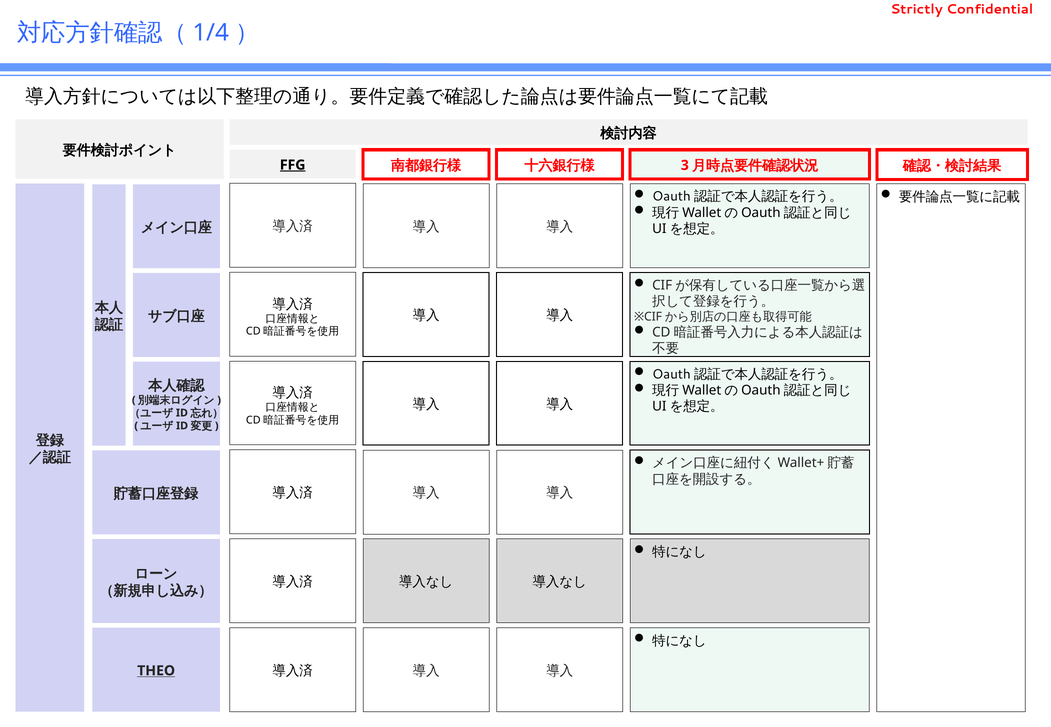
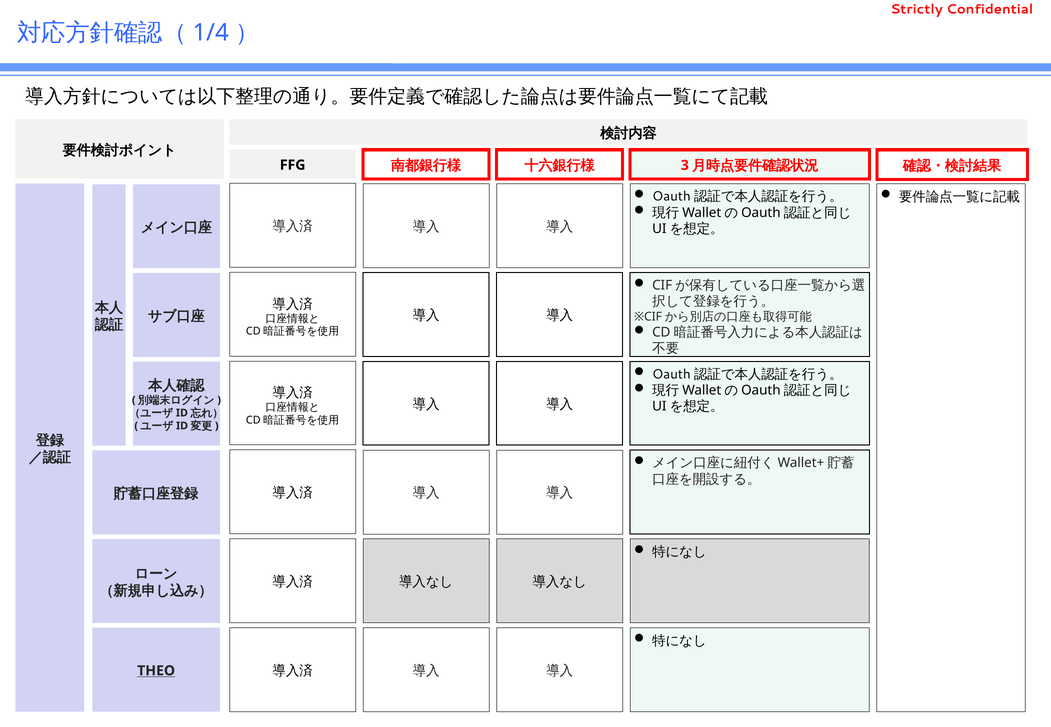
FFG underline: present -> none (293, 165)
